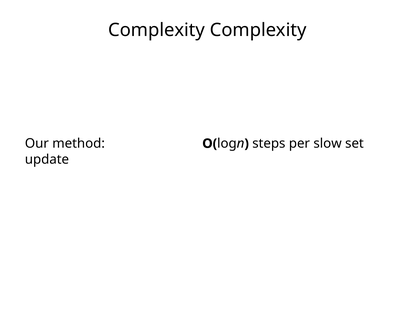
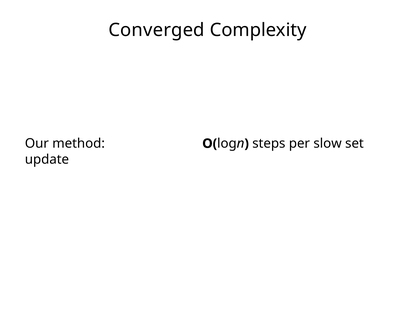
Complexity: Complexity -> Converged (157, 30)
